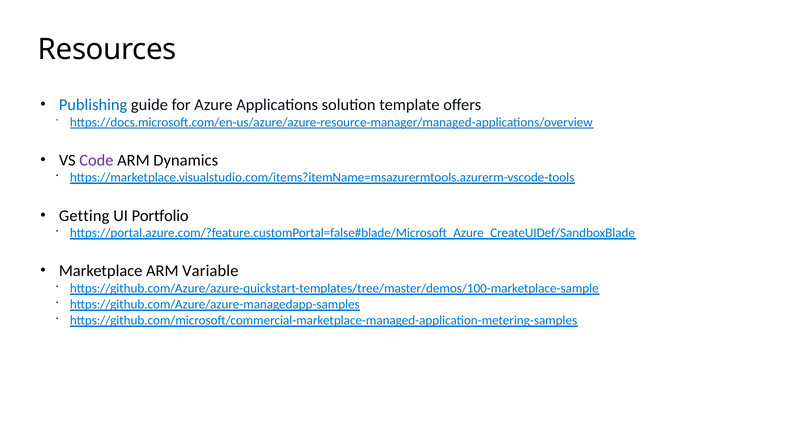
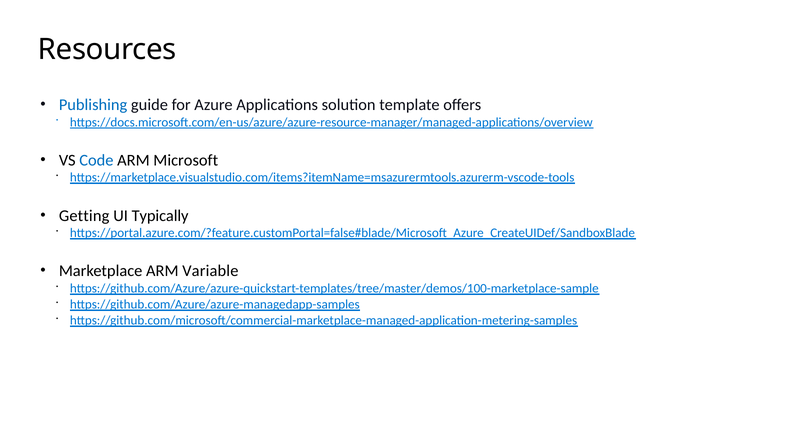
Code colour: purple -> blue (96, 160)
Dynamics: Dynamics -> Microsoft (186, 160)
Portfolio: Portfolio -> Typically (160, 215)
